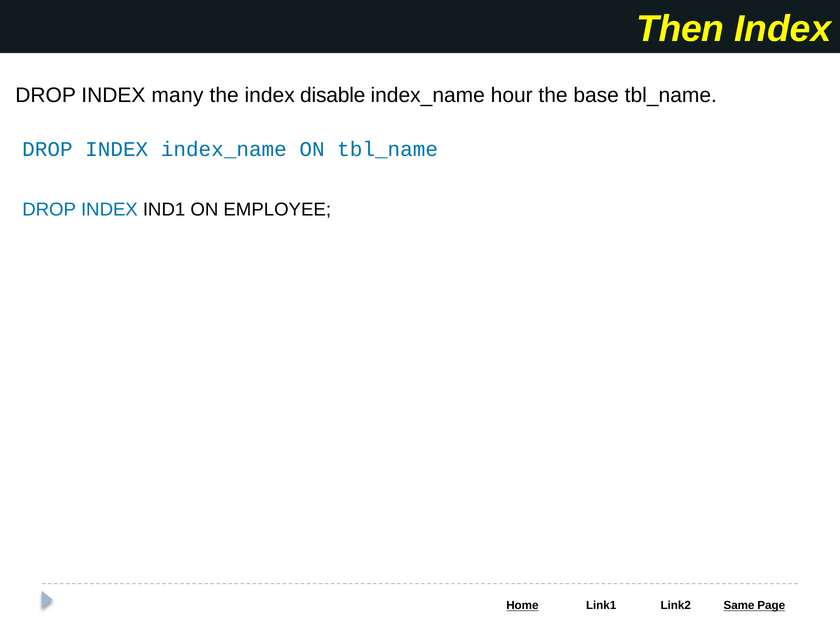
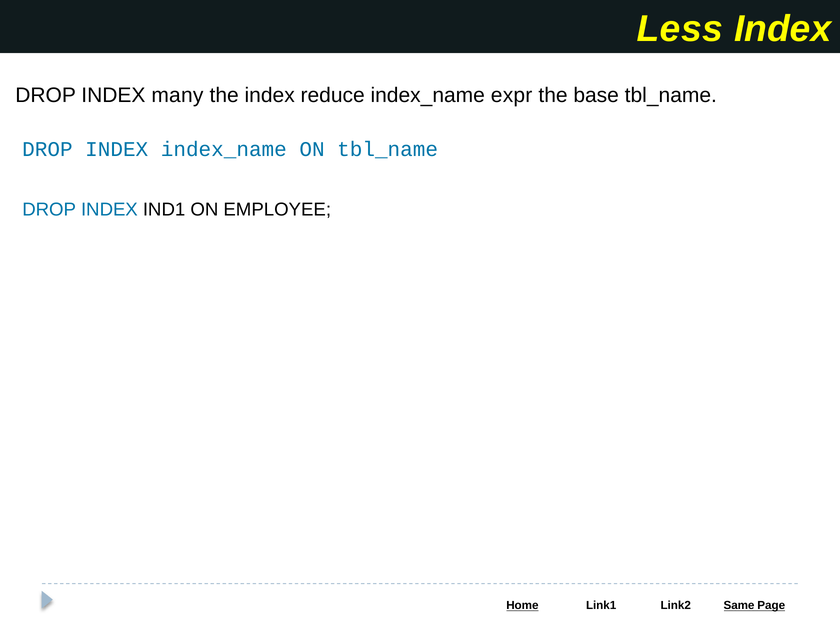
Then: Then -> Less (680, 29)
disable: disable -> reduce (333, 95)
hour: hour -> expr (512, 95)
